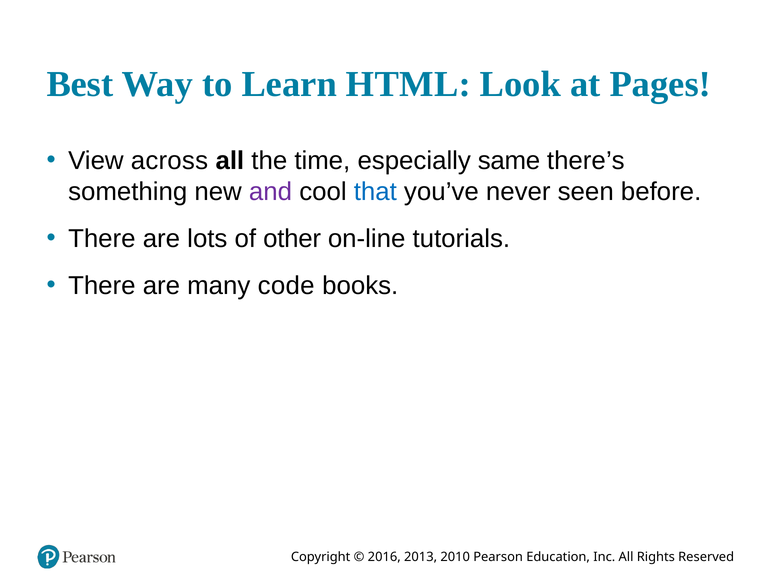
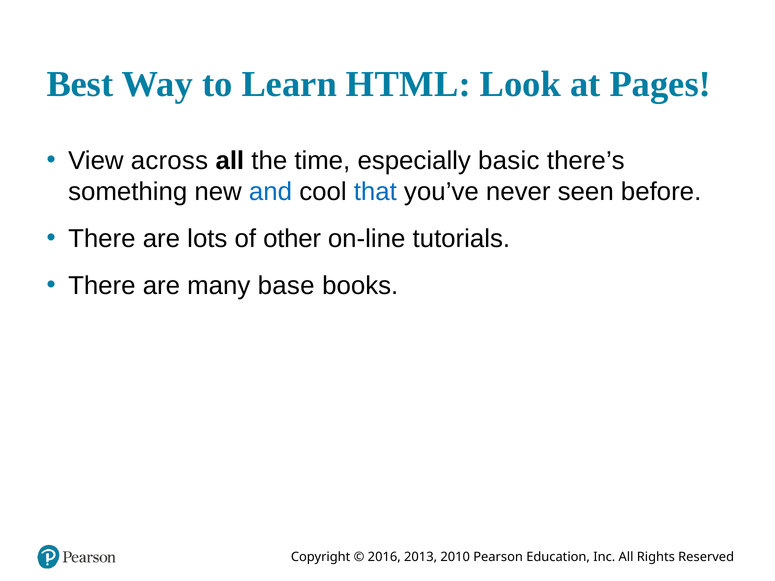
same: same -> basic (509, 161)
and colour: purple -> blue (271, 192)
code: code -> base (286, 286)
